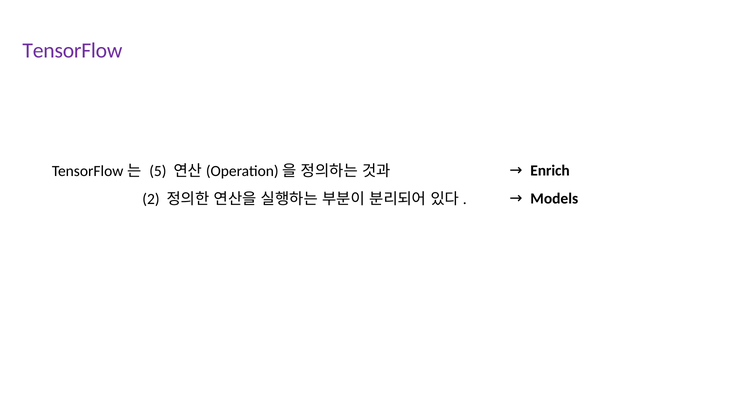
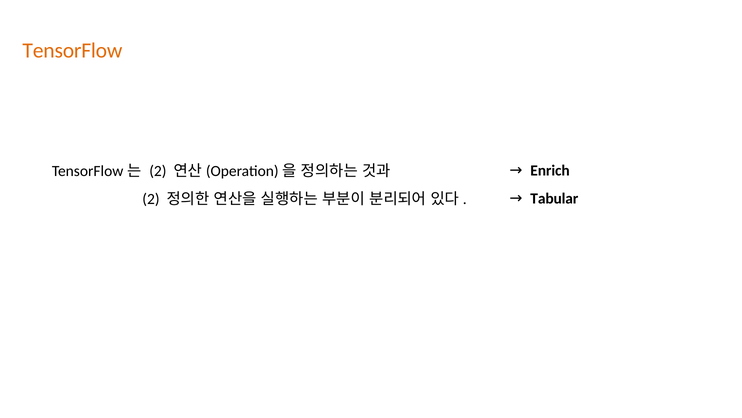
TensorFlow colour: purple -> orange (72, 50)
5: 5 -> 2 (158, 171)
Models: Models -> Tabular (554, 198)
